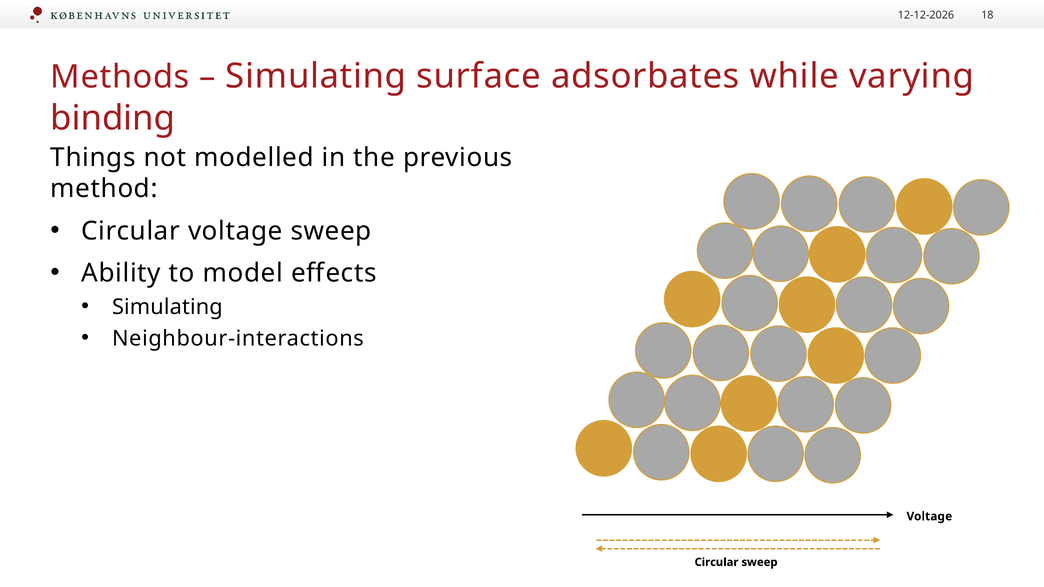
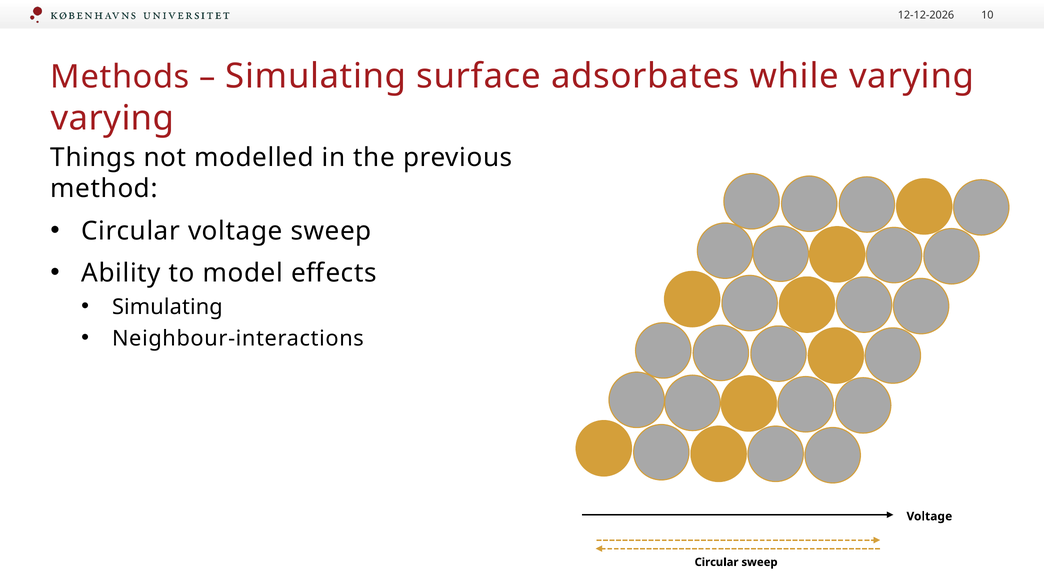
18: 18 -> 10 (987, 15)
binding: binding -> varying (113, 118)
